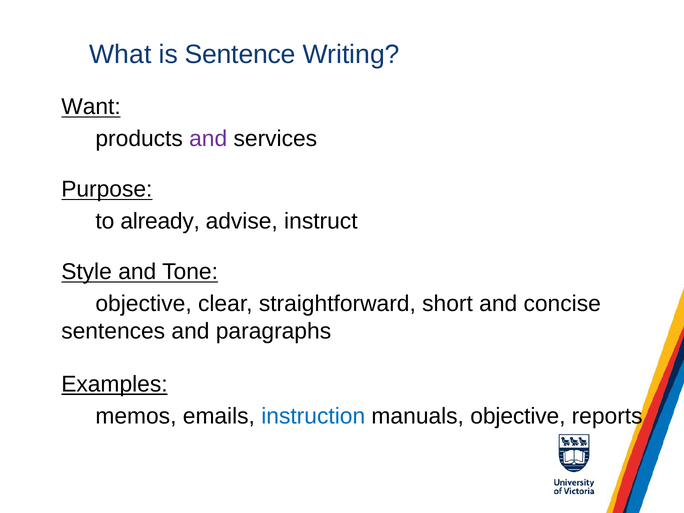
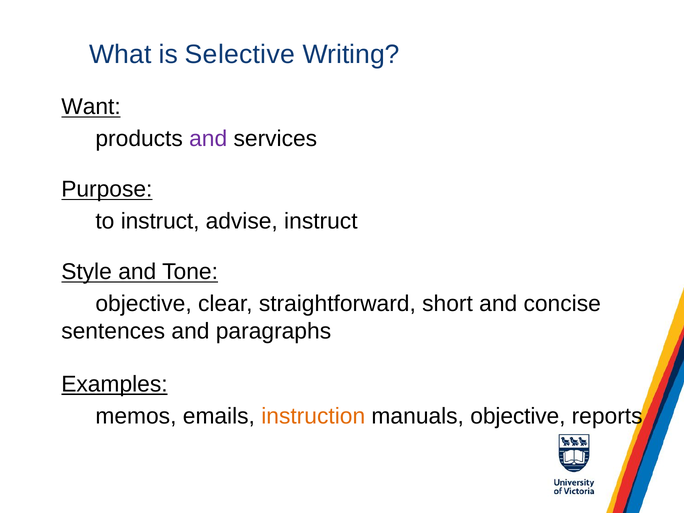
Sentence: Sentence -> Selective (240, 55)
to already: already -> instruct (160, 221)
instruction colour: blue -> orange (313, 416)
